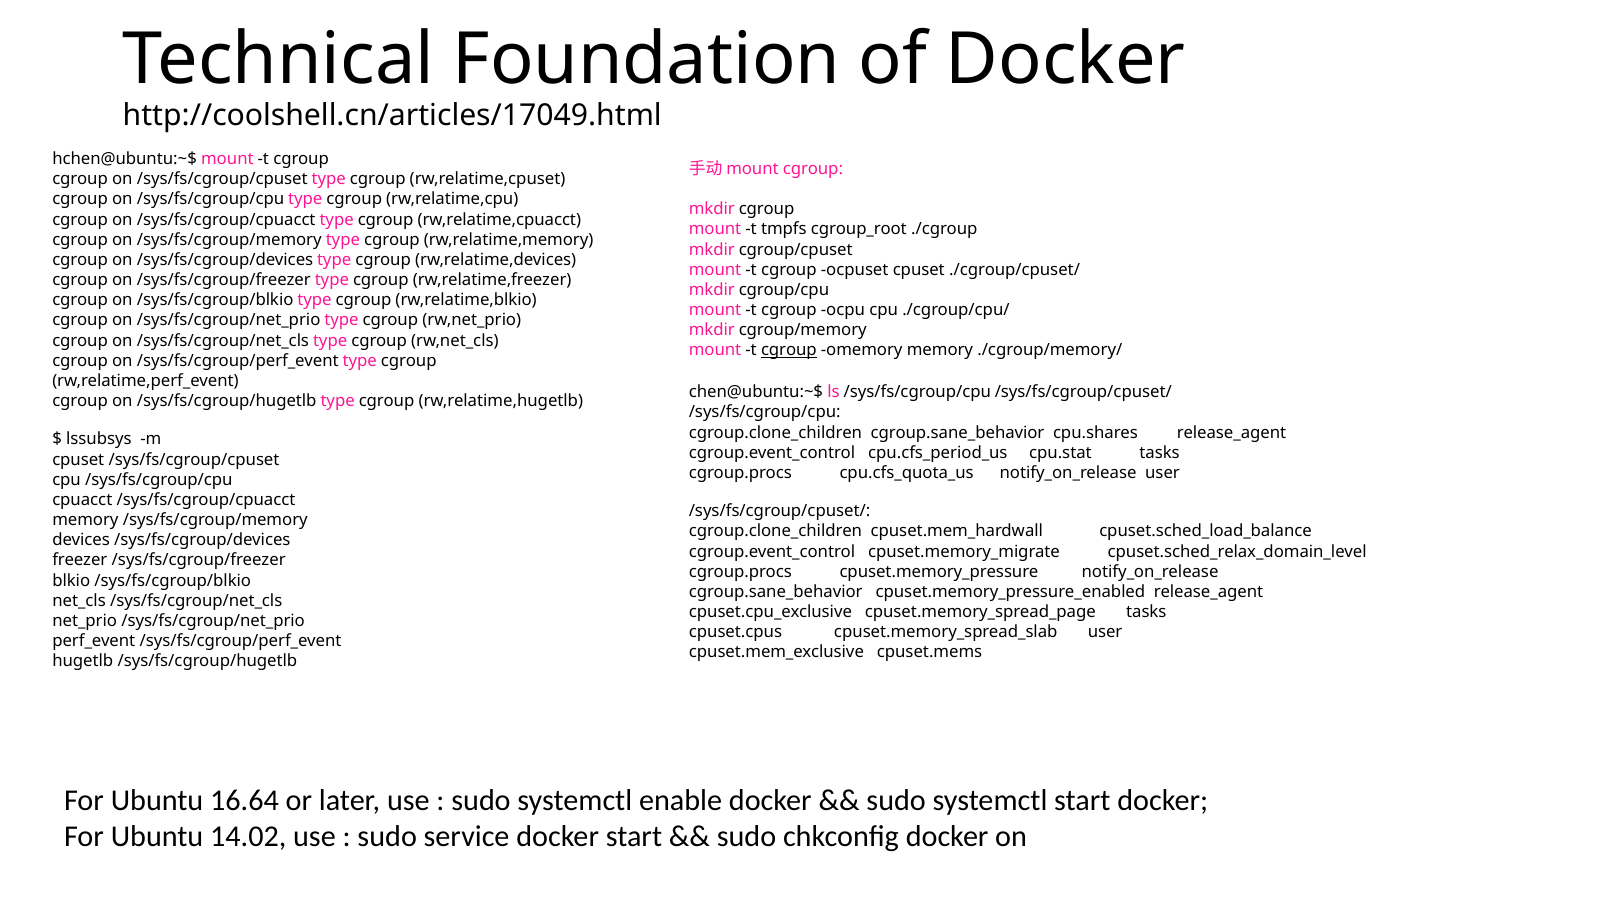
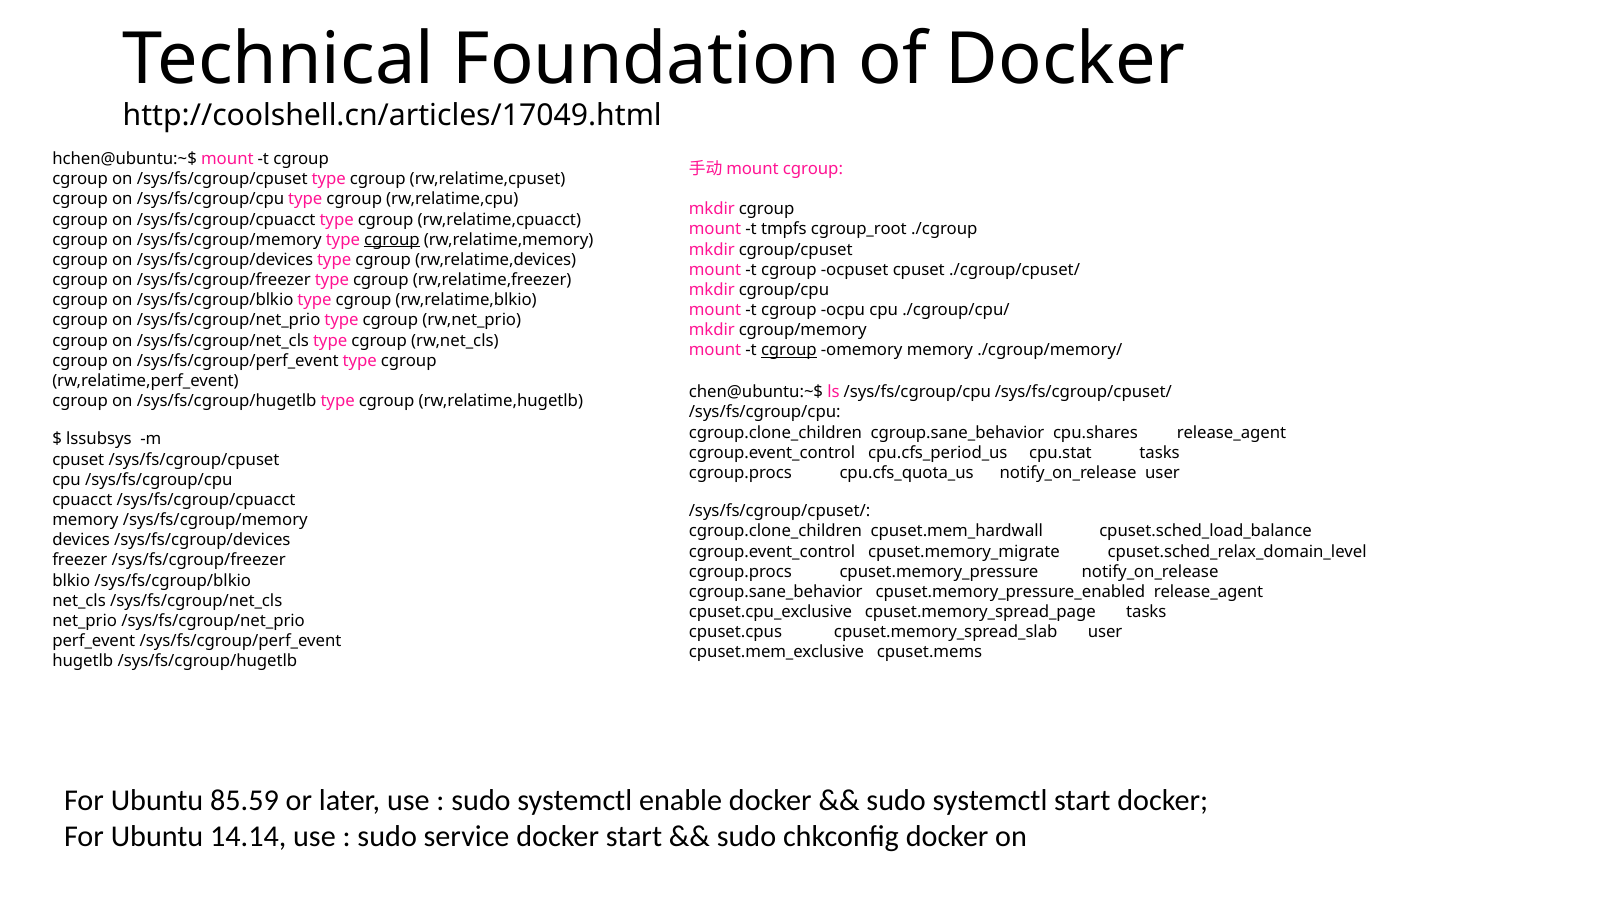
cgroup underline: none -> present (392, 240)
16.64: 16.64 -> 85.59 (244, 800)
14.02: 14.02 -> 14.14 (248, 836)
